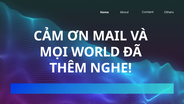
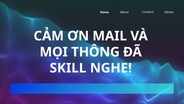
WORLD: WORLD -> THÔNG (95, 52)
THÊM: THÊM -> SKILL (68, 68)
